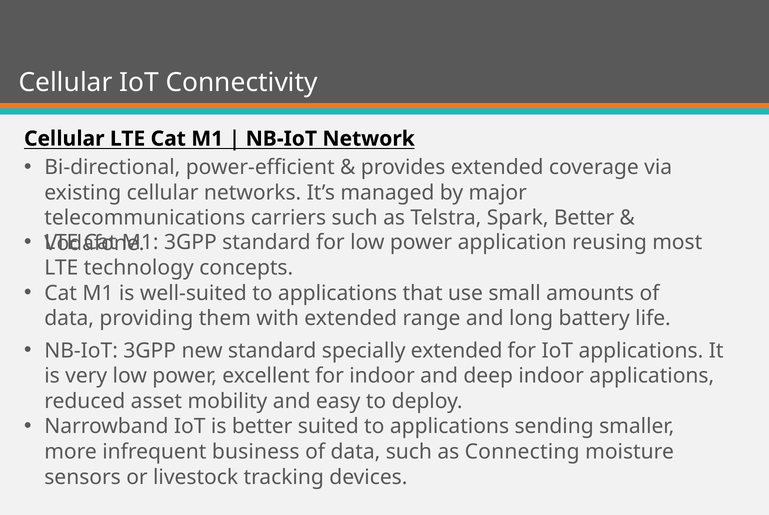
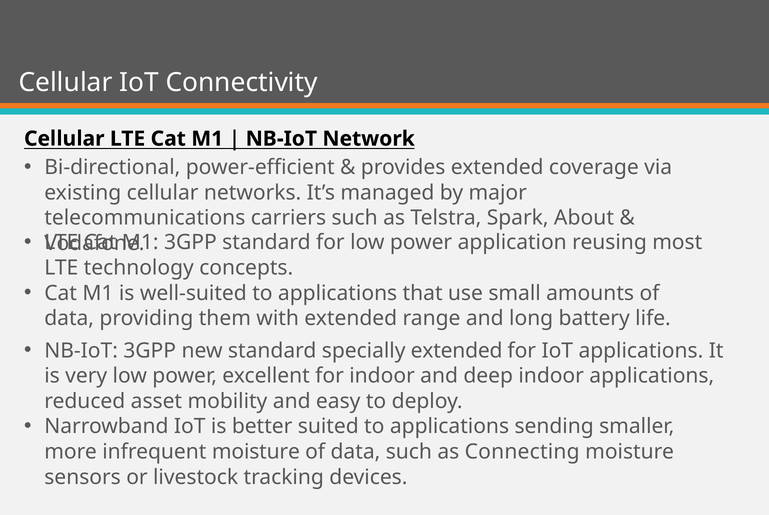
Spark Better: Better -> About (584, 218)
infrequent business: business -> moisture (256, 451)
